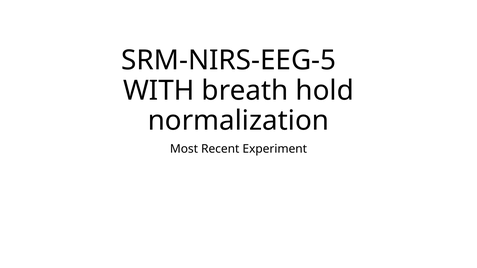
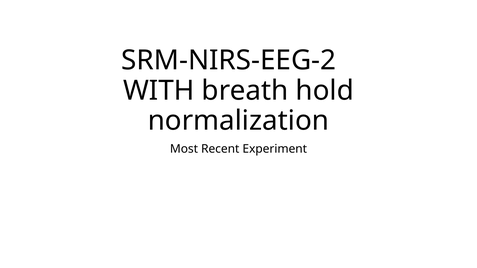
SRM-NIRS-EEG-5: SRM-NIRS-EEG-5 -> SRM-NIRS-EEG-2 (229, 61)
